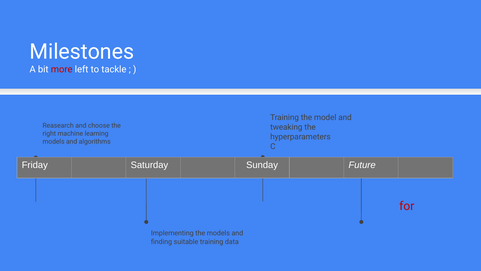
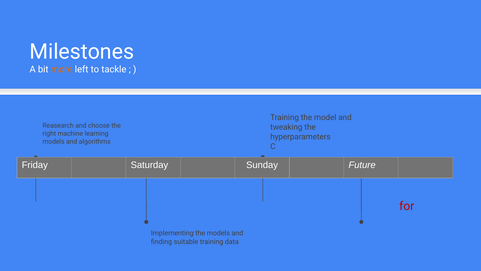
more colour: red -> orange (62, 69)
